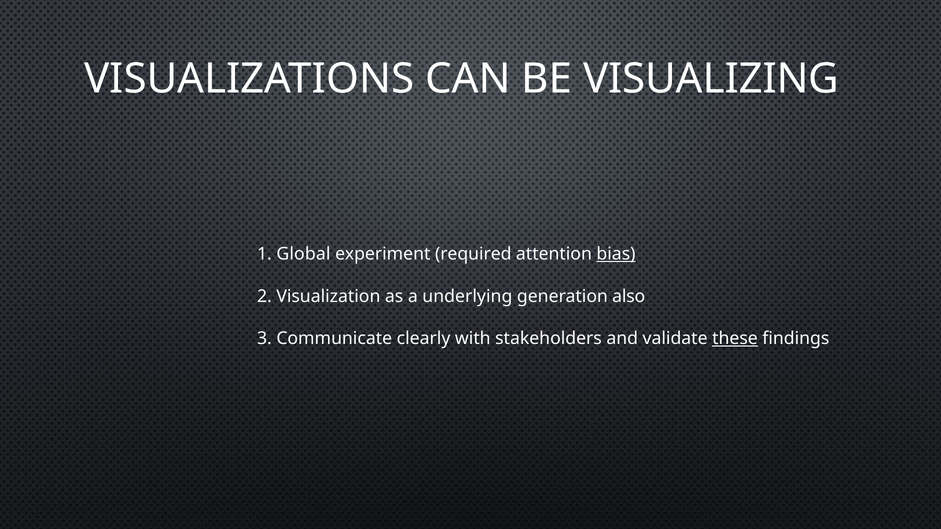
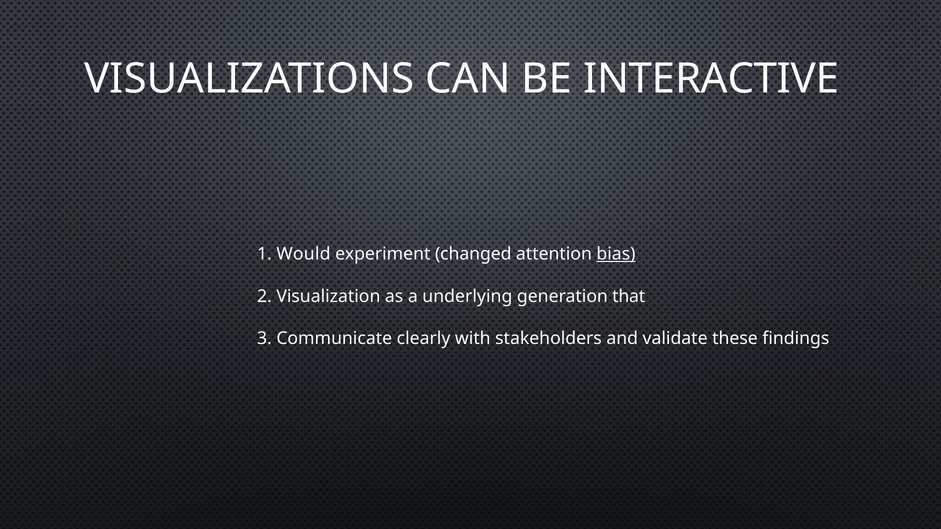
VISUALIZING: VISUALIZING -> INTERACTIVE (711, 79)
Global: Global -> Would (303, 254)
required: required -> changed (473, 254)
also: also -> that (629, 296)
these underline: present -> none (735, 339)
